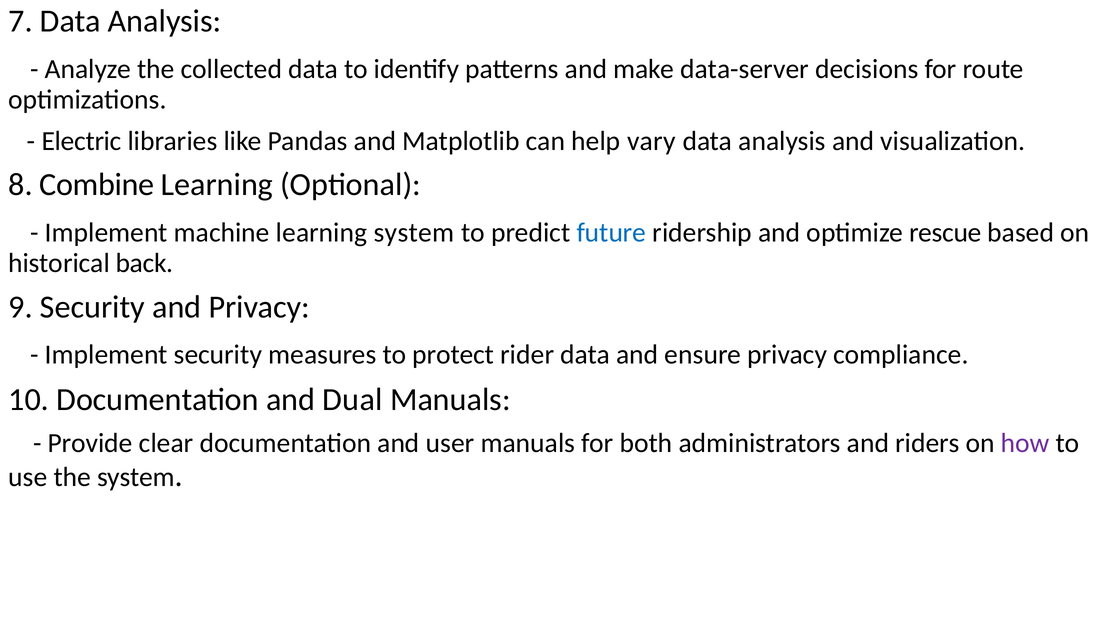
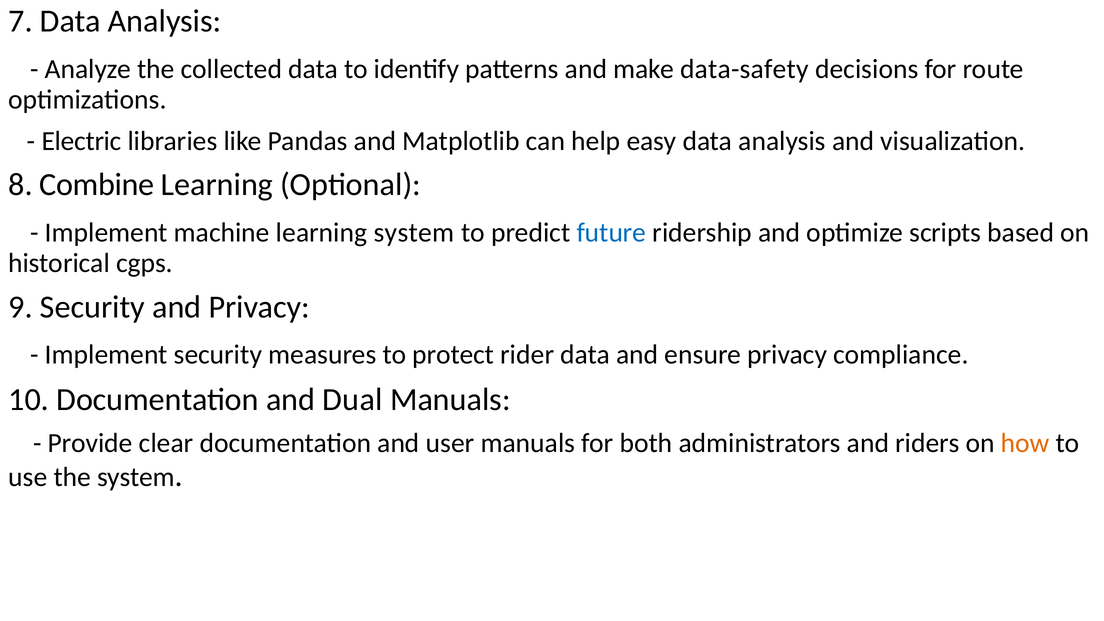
data-server: data-server -> data-safety (744, 69)
vary: vary -> easy (651, 141)
rescue: rescue -> scripts (945, 233)
back: back -> cgps (144, 263)
how colour: purple -> orange (1025, 443)
